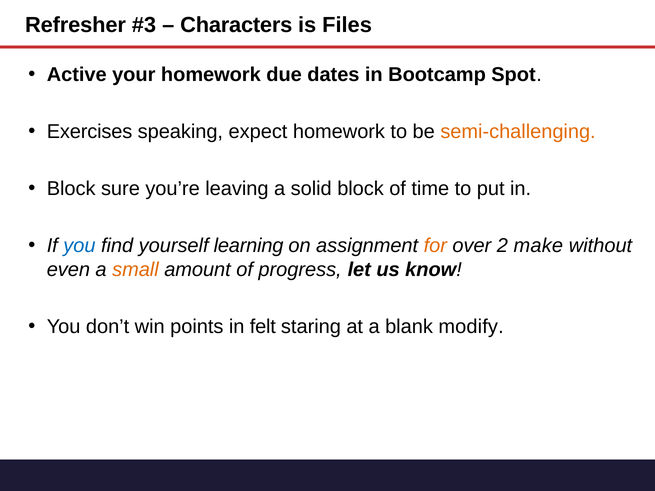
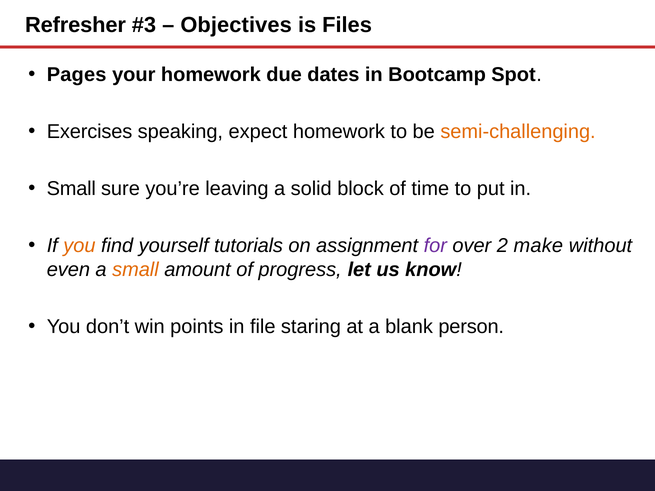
Characters: Characters -> Objectives (236, 25)
Active: Active -> Pages (77, 75)
Block: Block -> Small (71, 189)
you colour: blue -> orange (79, 246)
learning: learning -> tutorials (249, 246)
for colour: orange -> purple (435, 246)
felt: felt -> file (263, 327)
modify: modify -> person (471, 327)
